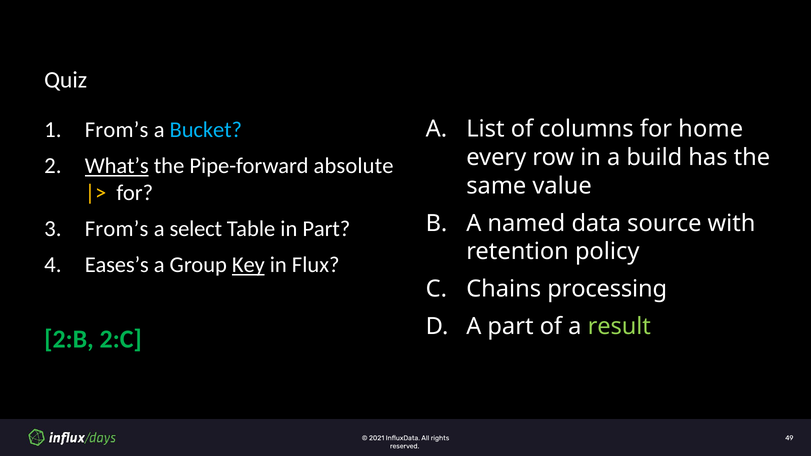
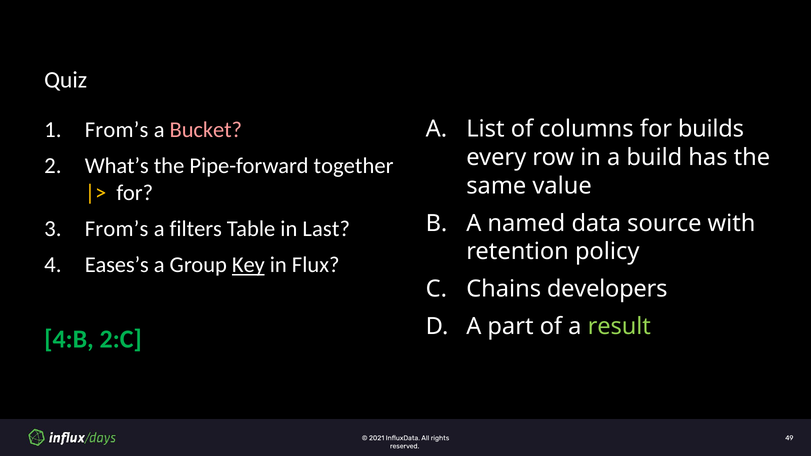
Bucket colour: light blue -> pink (206, 130)
home: home -> builds (711, 129)
What’s underline: present -> none (117, 166)
absolute: absolute -> together (354, 166)
select: select -> filters (196, 229)
in Part: Part -> Last (326, 229)
processing: processing -> developers (607, 289)
2:B: 2:B -> 4:B (69, 340)
